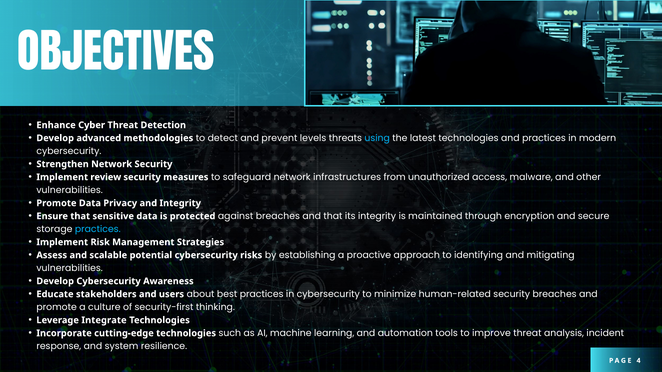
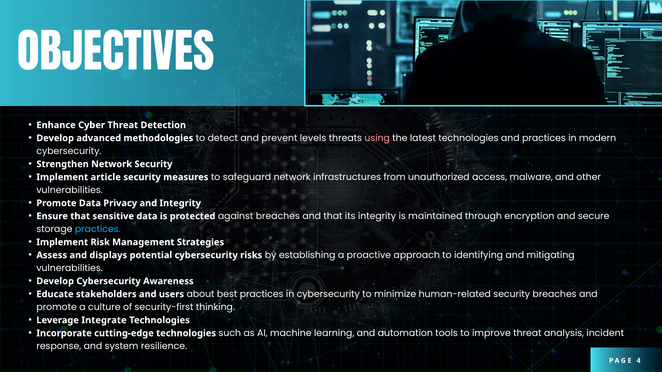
using colour: light blue -> pink (377, 138)
review: review -> article (106, 177)
scalable: scalable -> displays (108, 255)
